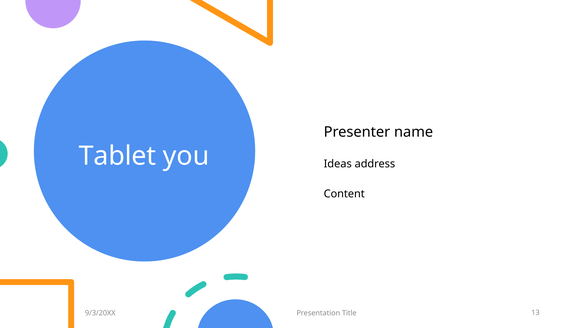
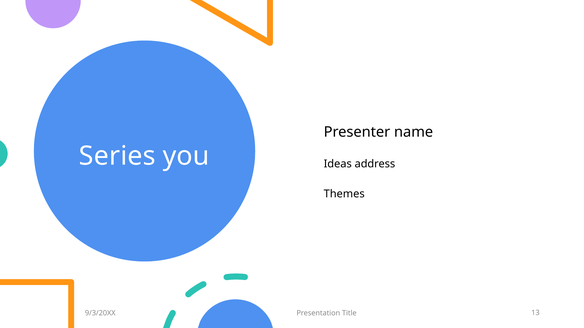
Tablet: Tablet -> Series (117, 156)
Content: Content -> Themes (344, 194)
